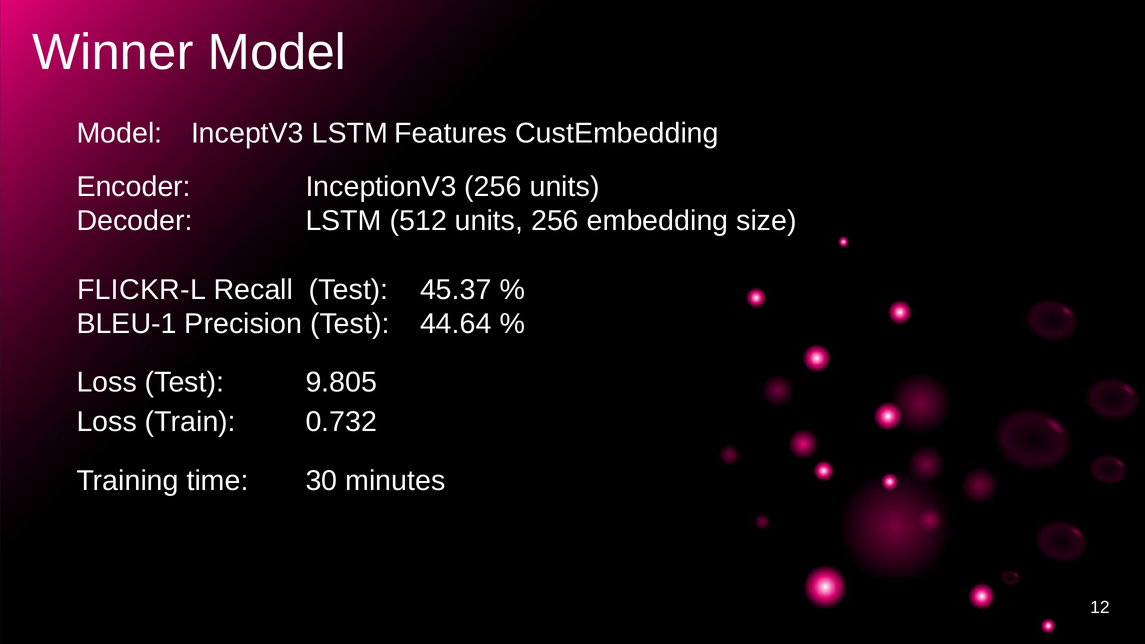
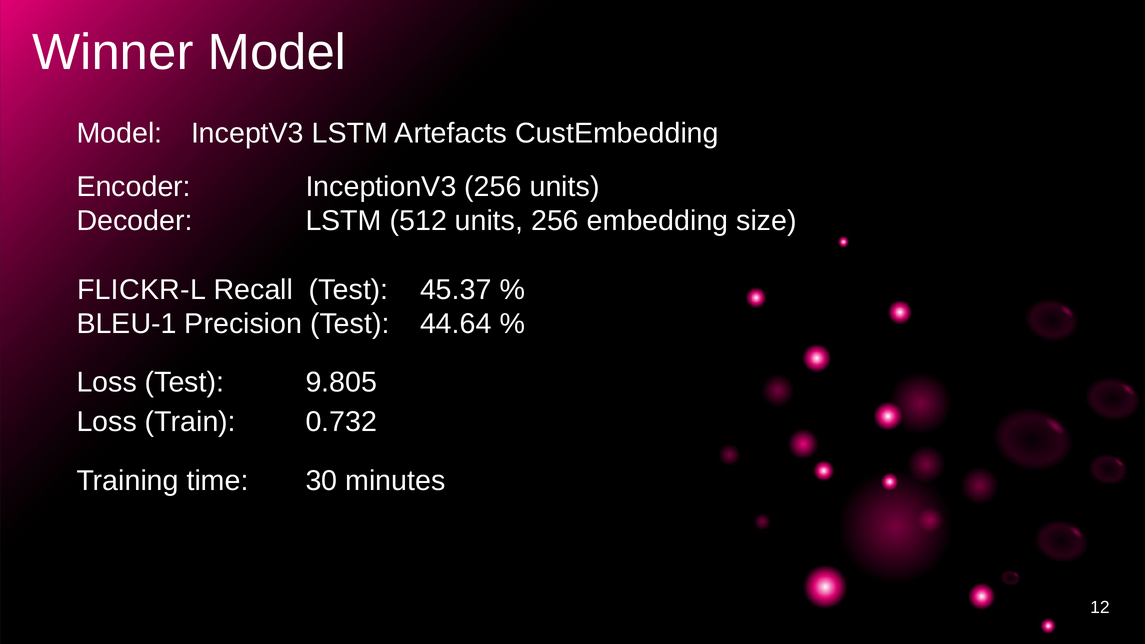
Features: Features -> Artefacts (451, 133)
